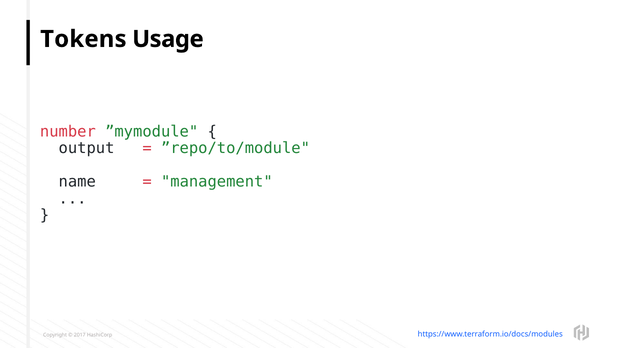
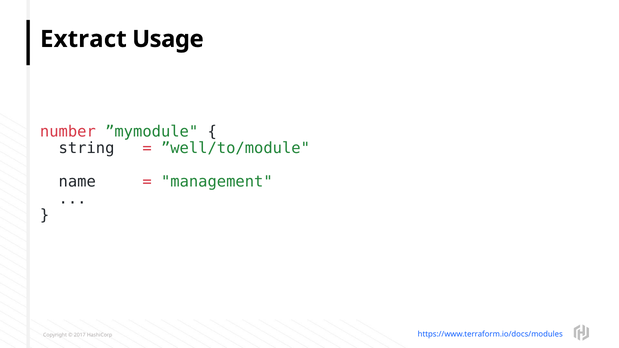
Tokens: Tokens -> Extract (83, 39)
output: output -> string (87, 148)
”repo/to/module: ”repo/to/module -> ”well/to/module (235, 148)
